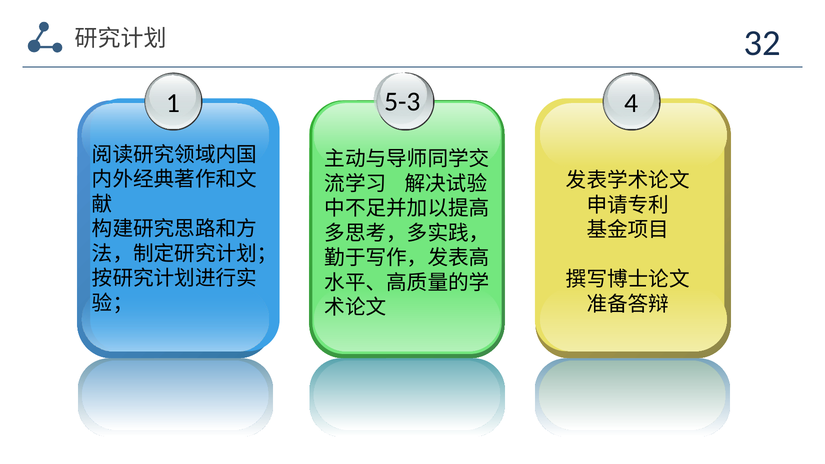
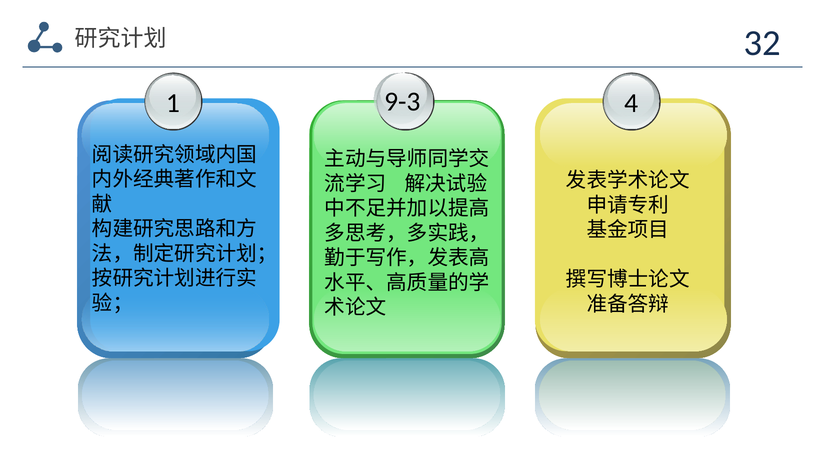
5-3: 5-3 -> 9-3 (402, 102)
